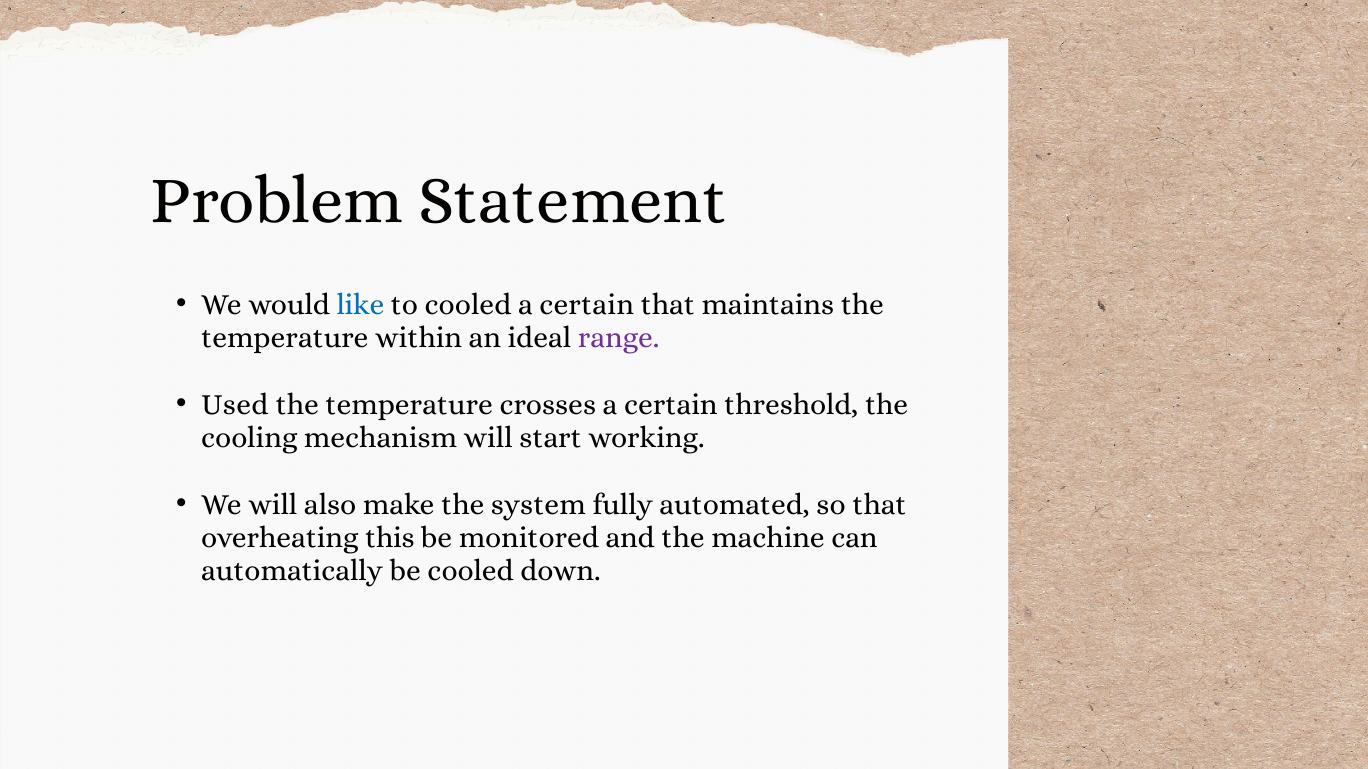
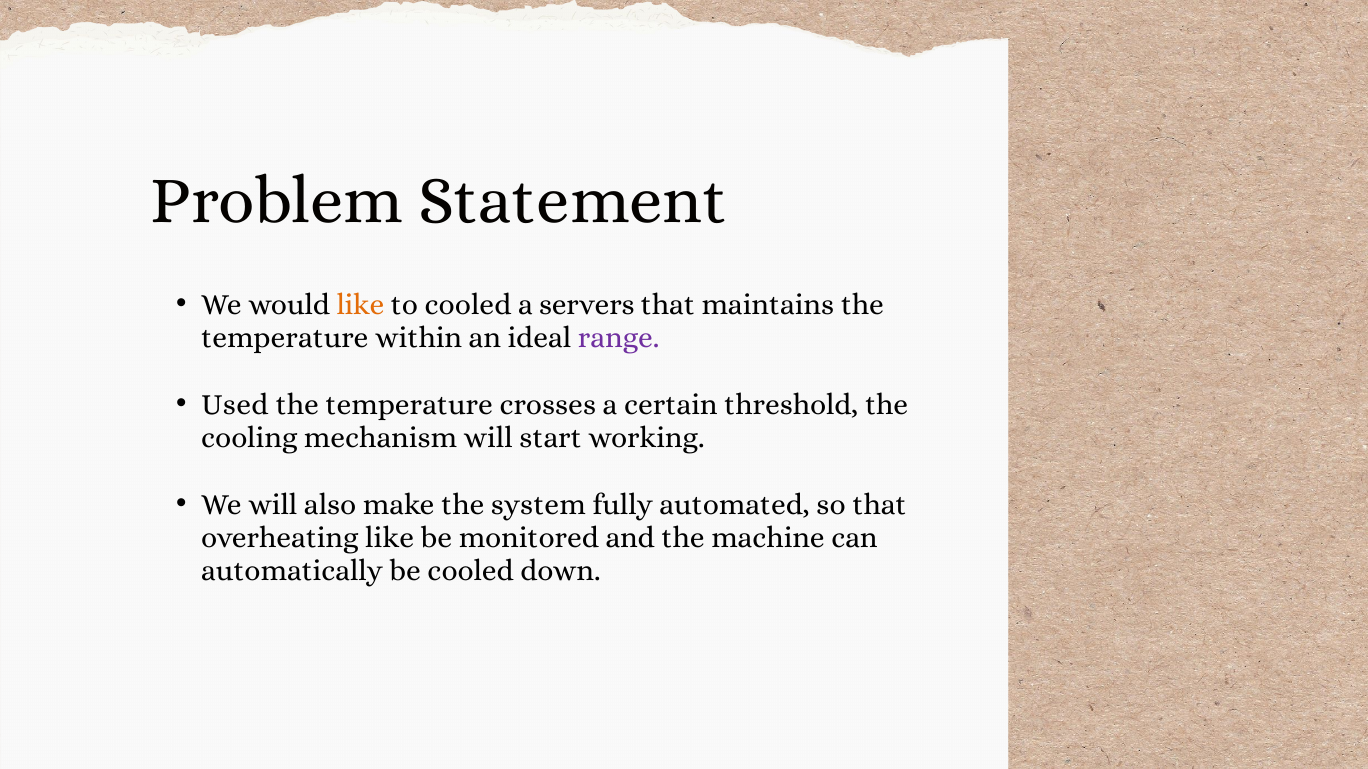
like colour: blue -> orange (361, 305)
certain: certain -> servers (587, 305)
overheating this: this -> like (390, 538)
